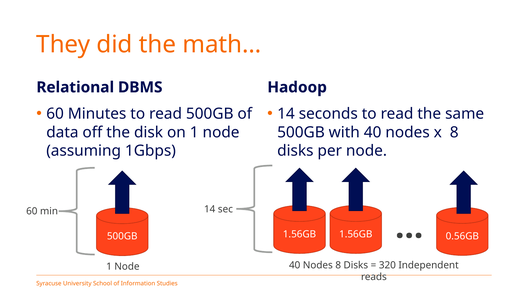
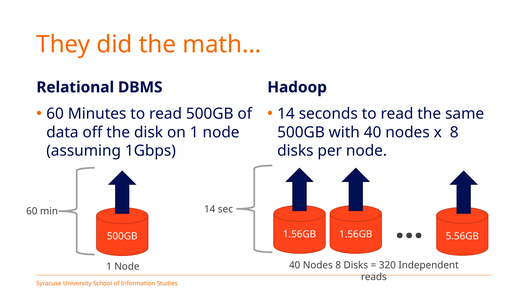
0.56GB: 0.56GB -> 5.56GB (462, 236)
